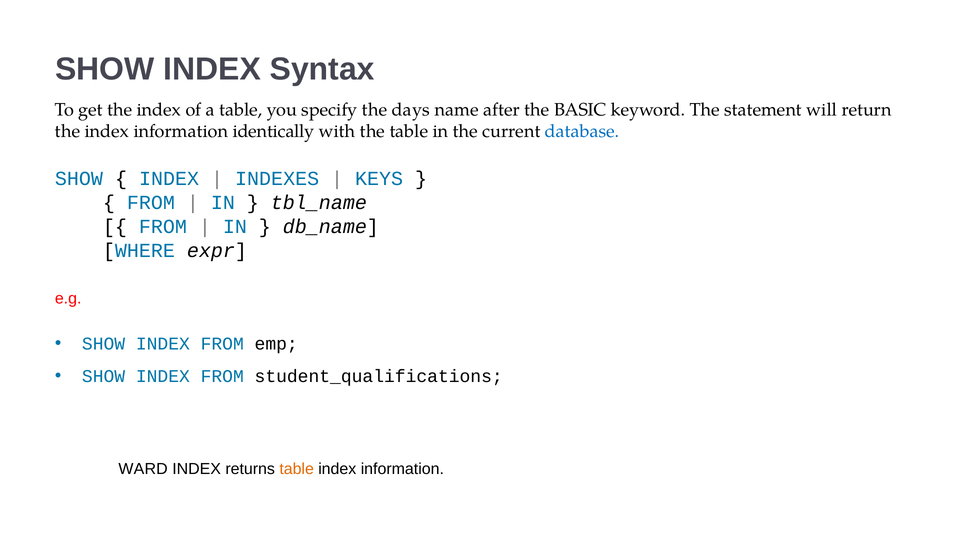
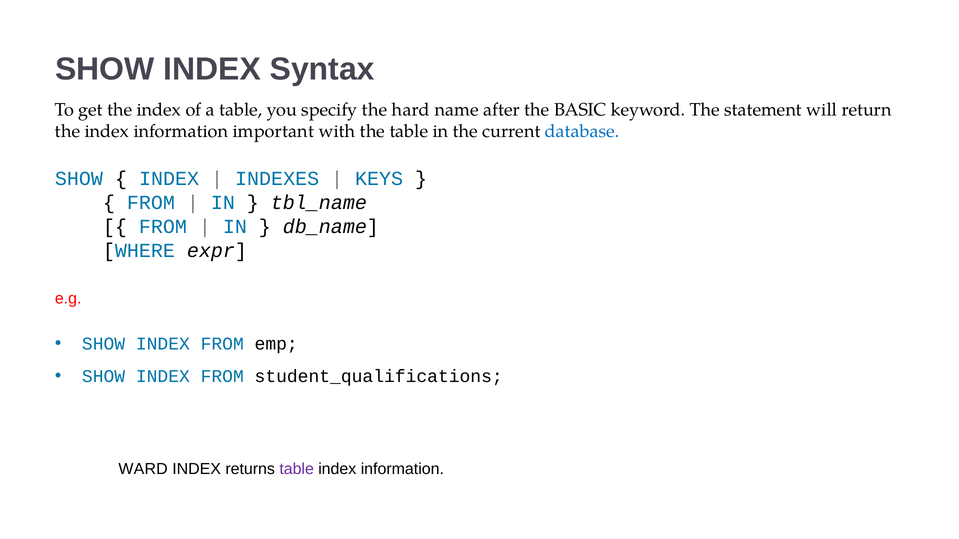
days: days -> hard (411, 110)
identically: identically -> important (273, 131)
table colour: orange -> purple (297, 469)
